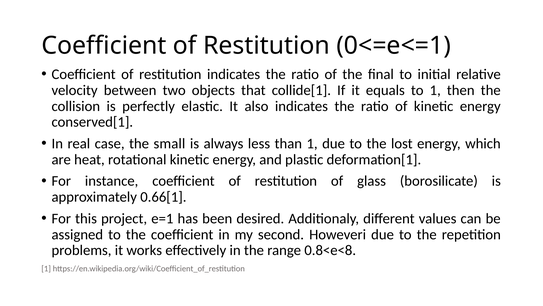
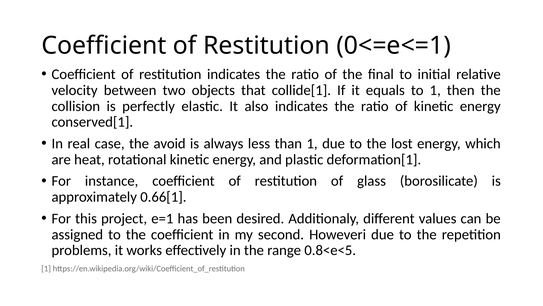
small: small -> avoid (170, 143)
0.8<e<8: 0.8<e<8 -> 0.8<e<5 (330, 250)
